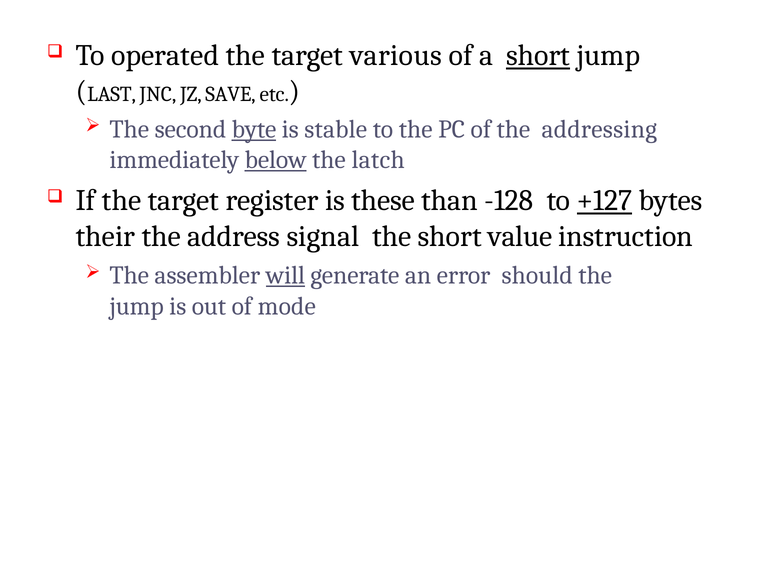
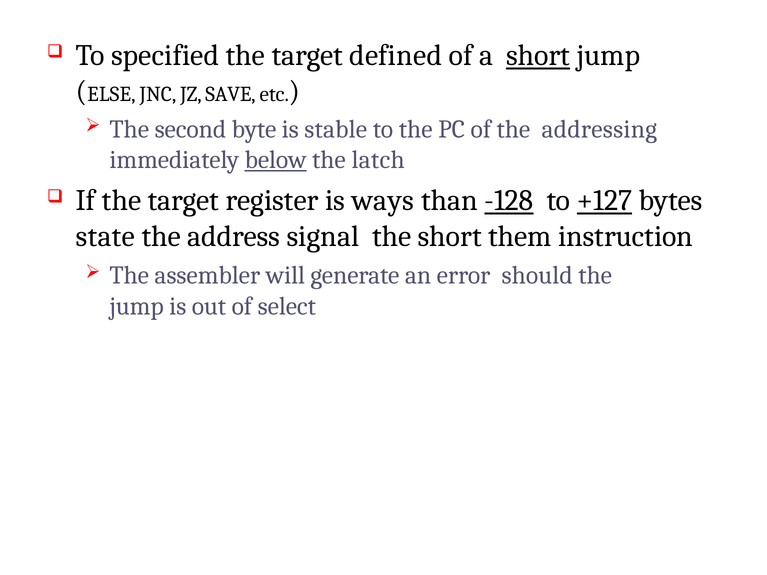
operated: operated -> specified (165, 56)
various: various -> defined (396, 56)
LAST: LAST -> ELSE (111, 94)
byte underline: present -> none (254, 129)
these: these -> ways (383, 201)
-128 underline: none -> present (509, 201)
their: their -> state (105, 237)
value: value -> them (520, 237)
will underline: present -> none (285, 276)
mode: mode -> select (287, 306)
